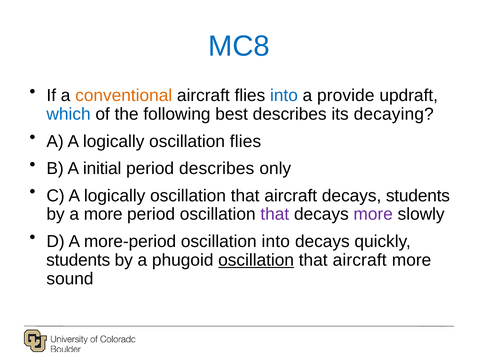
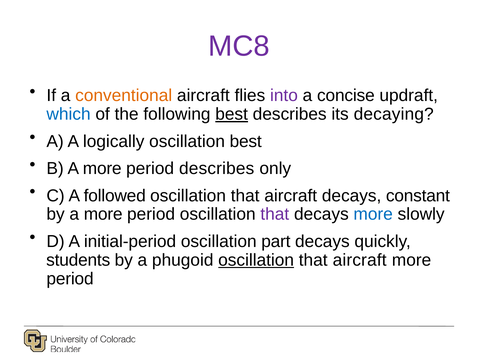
MC8 colour: blue -> purple (239, 46)
into colour: blue -> purple (284, 95)
provide: provide -> concise (346, 95)
best underline: none -> present (232, 114)
oscillation flies: flies -> best (246, 141)
B A initial: initial -> more (102, 168)
C A logically: logically -> followed (115, 195)
decays students: students -> constant (418, 195)
more colour: purple -> blue (373, 214)
more-period: more-period -> initial-period (130, 241)
oscillation into: into -> part (276, 241)
sound: sound -> period (70, 278)
